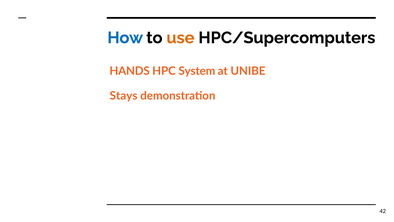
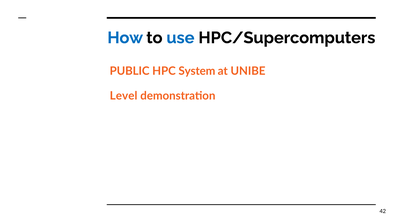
use colour: orange -> blue (180, 38)
HANDS: HANDS -> PUBLIC (130, 71)
Stays: Stays -> Level (124, 96)
